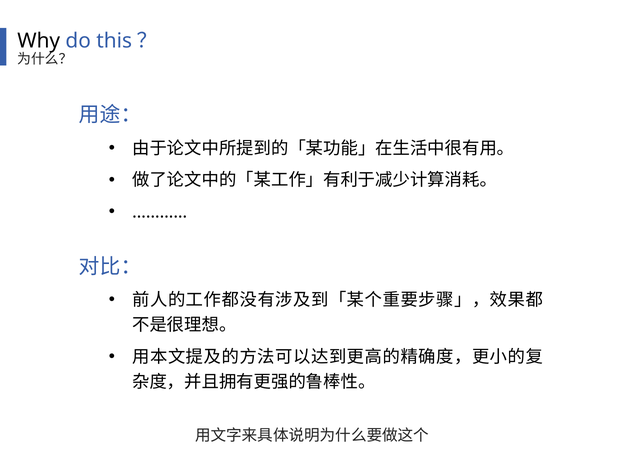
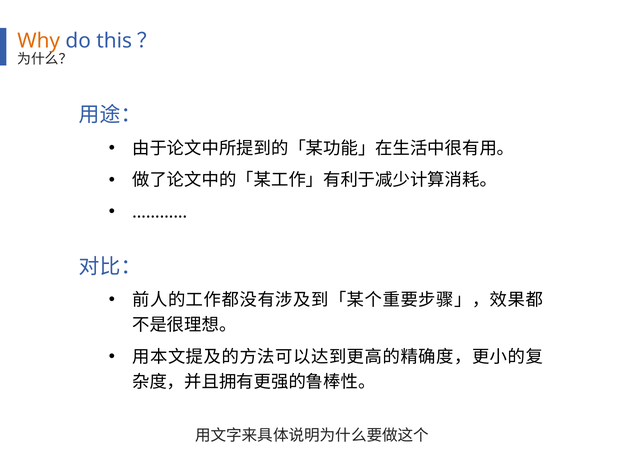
Why colour: black -> orange (39, 41)
